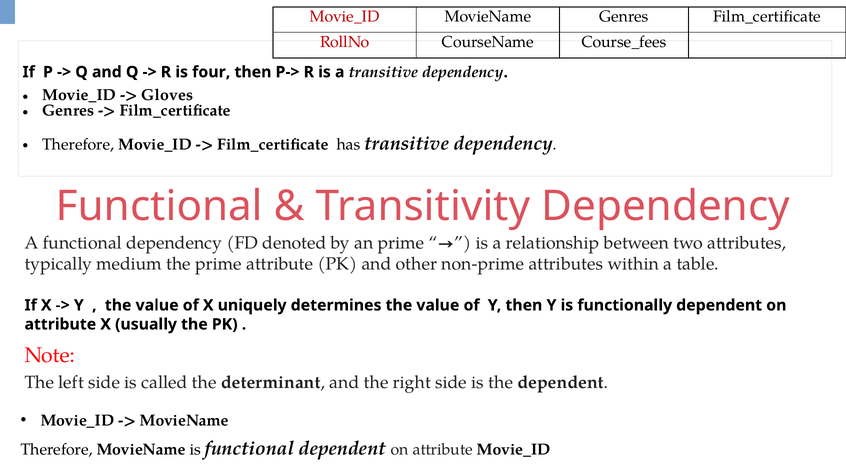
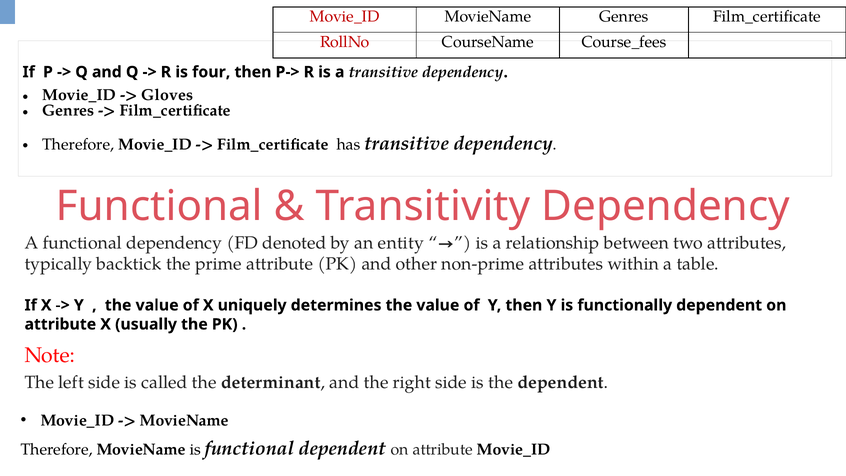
an prime: prime -> entity (401, 243)
medium: medium -> backtick (129, 264)
